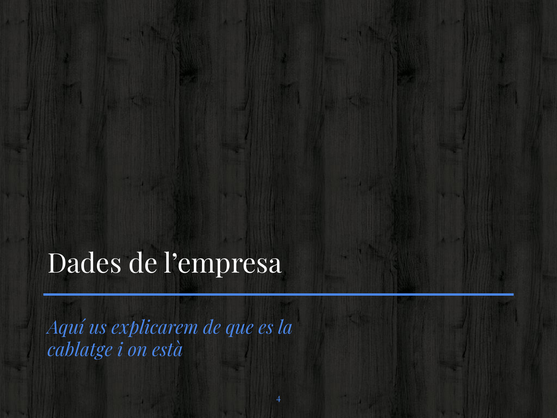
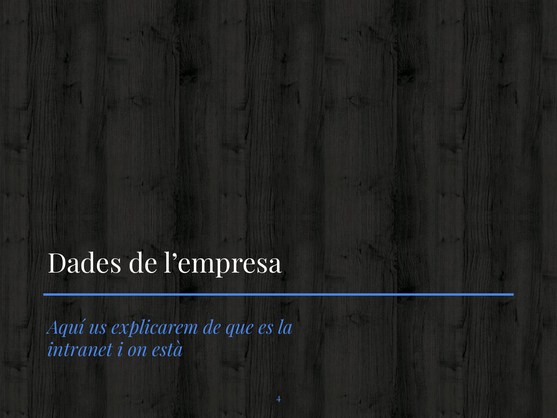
cablatge: cablatge -> intranet (80, 350)
